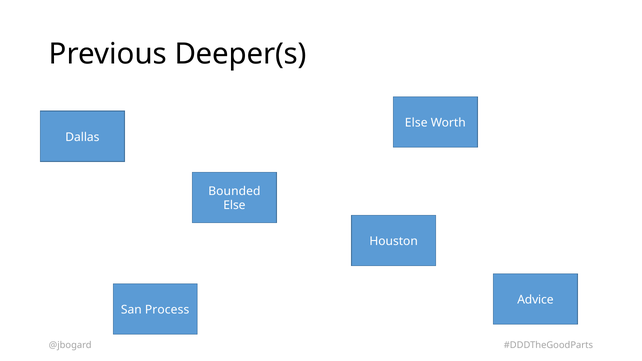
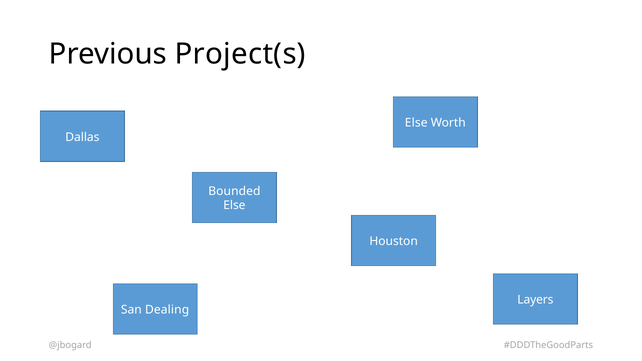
Deeper(s: Deeper(s -> Project(s (240, 54)
Advice: Advice -> Layers (535, 300)
Process: Process -> Dealing (167, 310)
